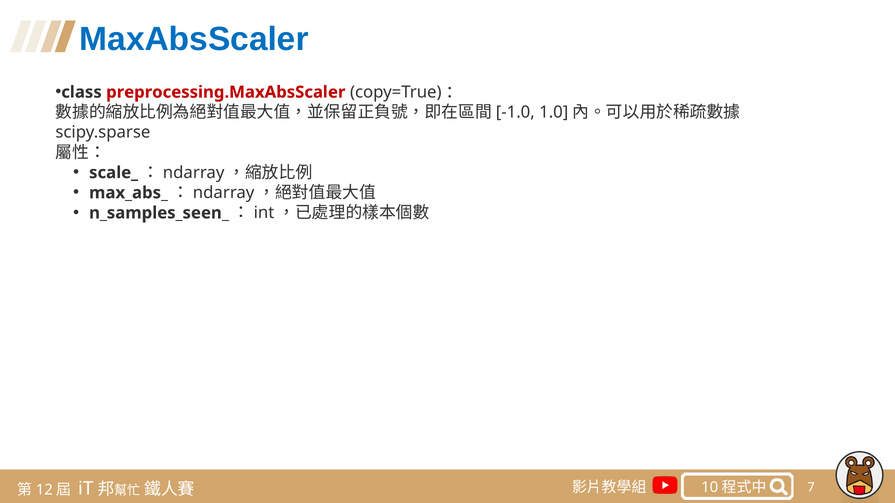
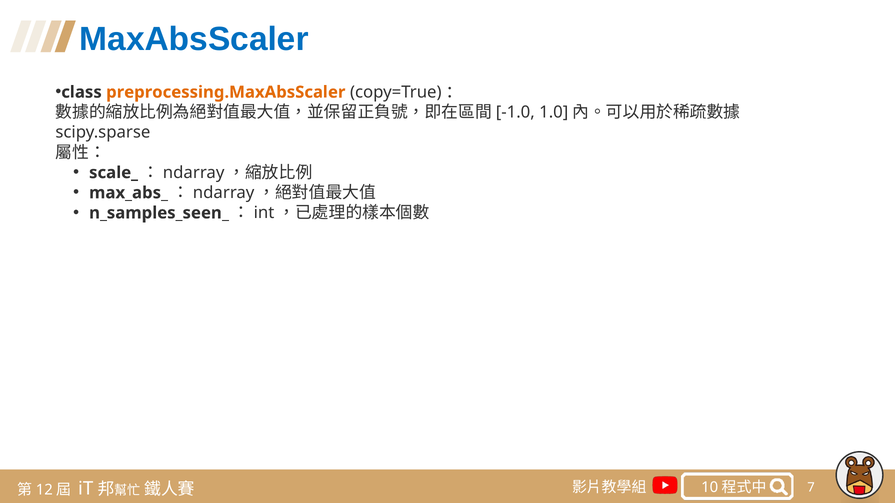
preprocessing.MaxAbsScaler colour: red -> orange (226, 92)
